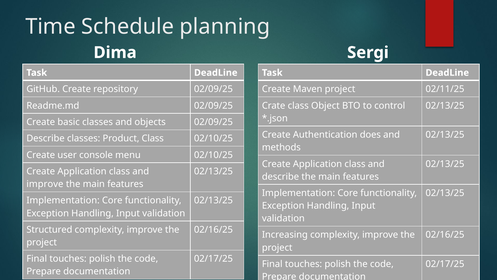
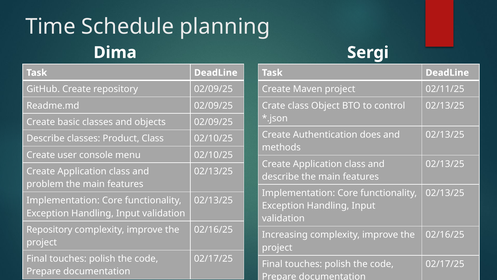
improve: improve -> problem (45, 184)
Structured: Structured -> Repository (49, 229)
